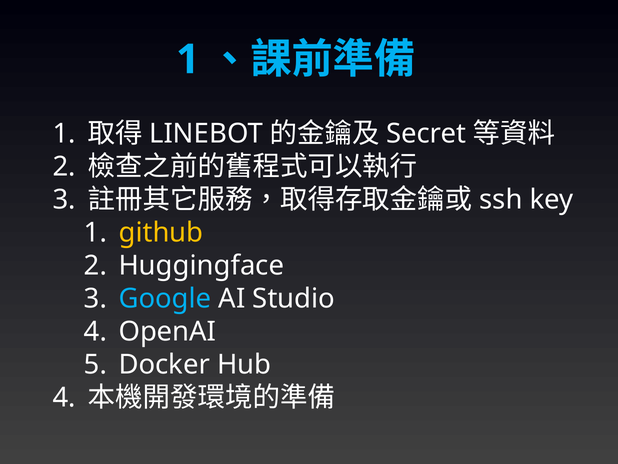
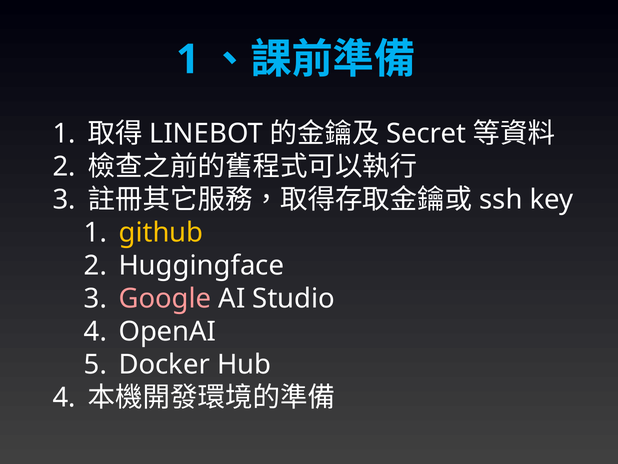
Google colour: light blue -> pink (165, 298)
